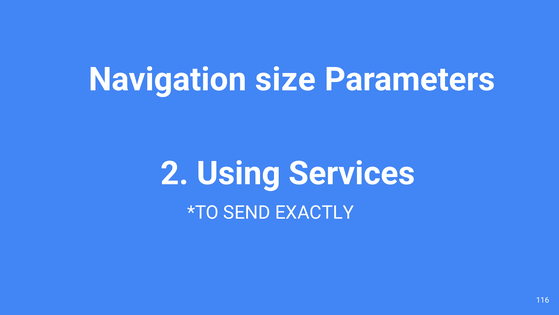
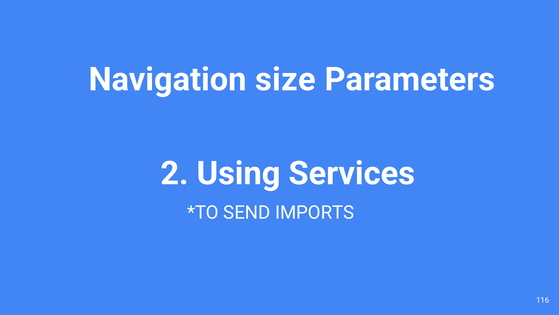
EXACTLY: EXACTLY -> IMPORTS (315, 212)
